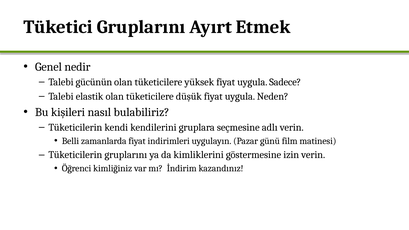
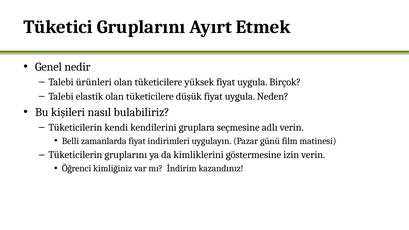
gücünün: gücünün -> ürünleri (94, 82)
Sadece: Sadece -> Birçok (285, 82)
